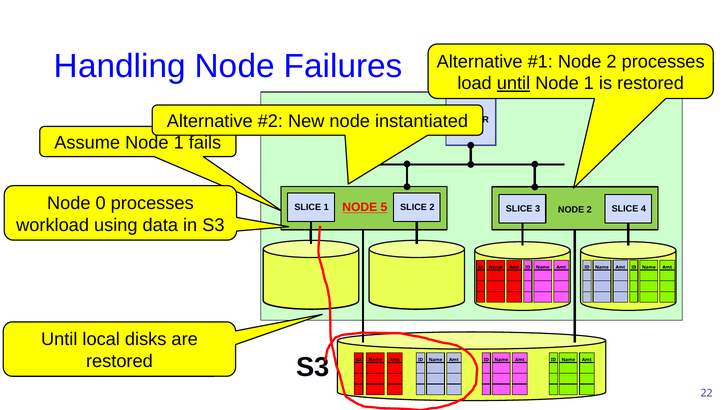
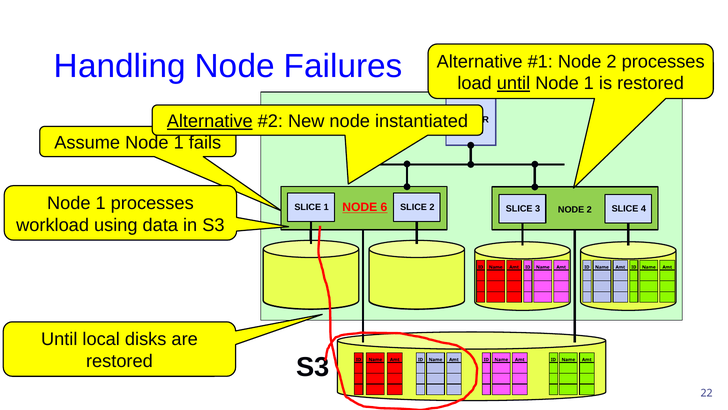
Alternative underline: none -> present (210, 121)
0: 0 -> 1 (101, 203)
5: 5 -> 6 (384, 207)
